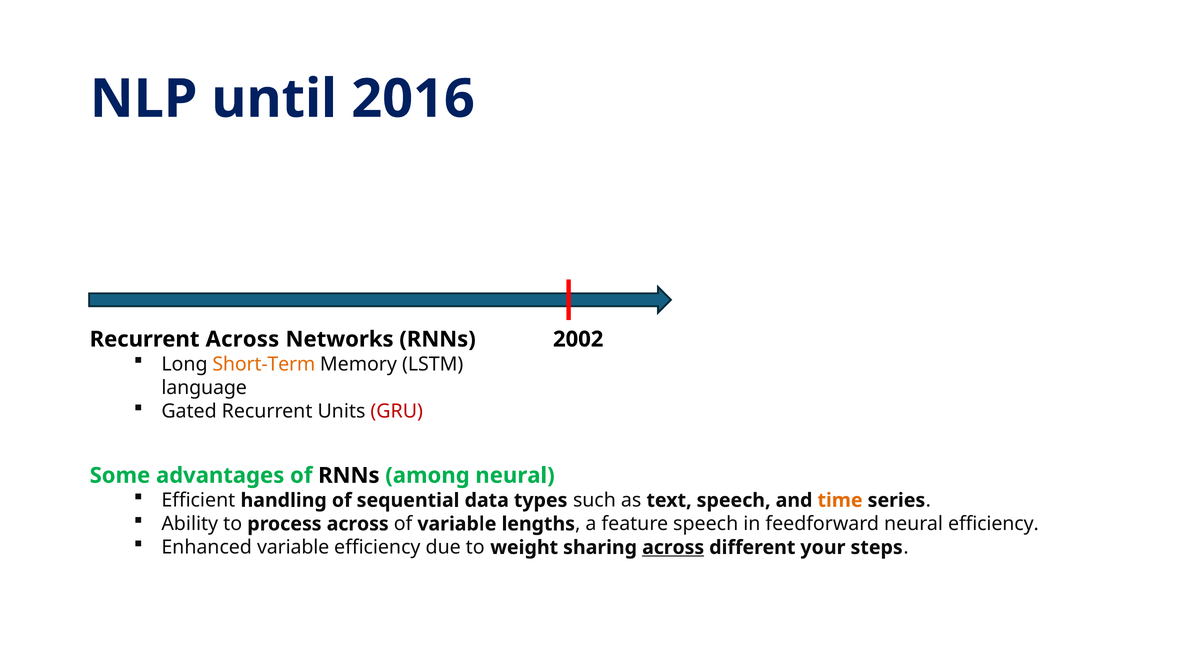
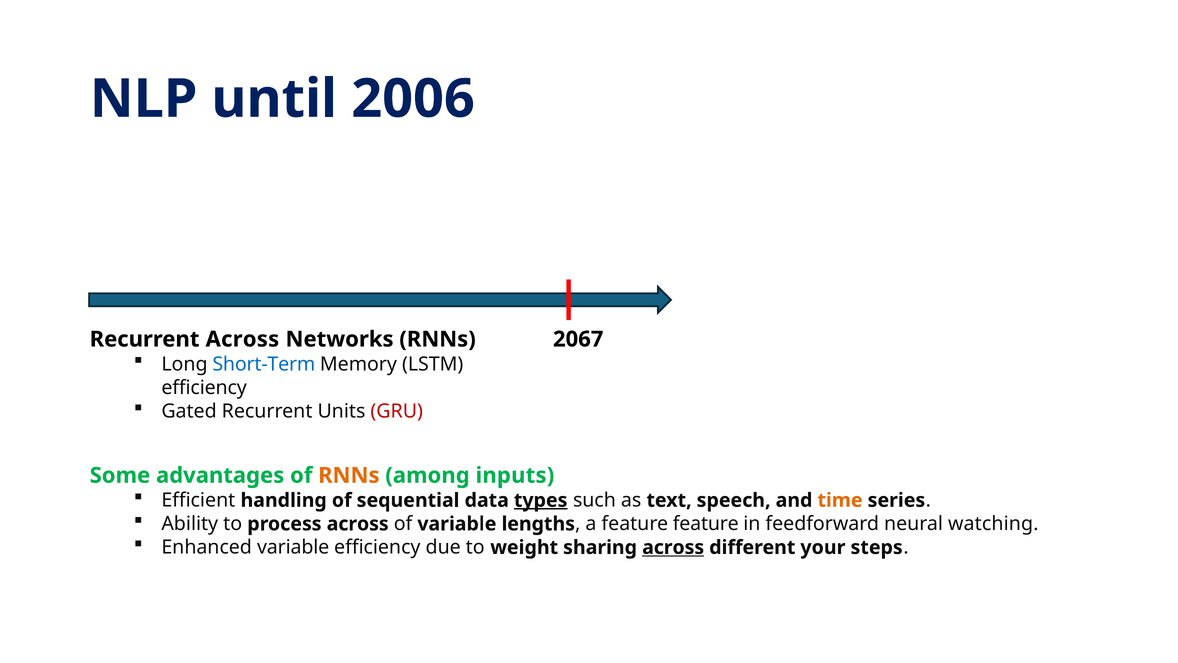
2016: 2016 -> 2006 (413, 99)
2002: 2002 -> 2067 (578, 339)
Short-Term colour: orange -> blue (264, 364)
language: language -> efficiency (204, 387)
RNNs colour: black -> orange (349, 475)
among neural: neural -> inputs (515, 475)
types underline: none -> present (541, 500)
feature speech: speech -> feature (706, 524)
neural efficiency: efficiency -> watching (993, 524)
